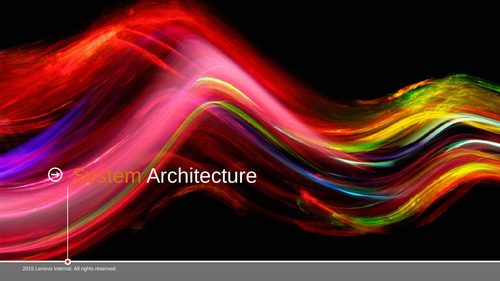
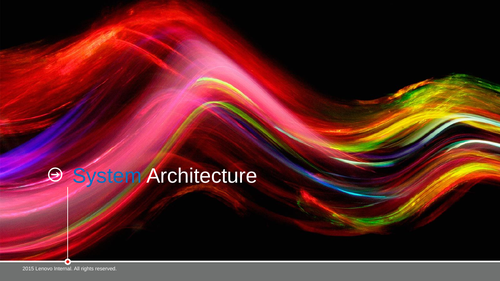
System colour: orange -> blue (107, 176)
